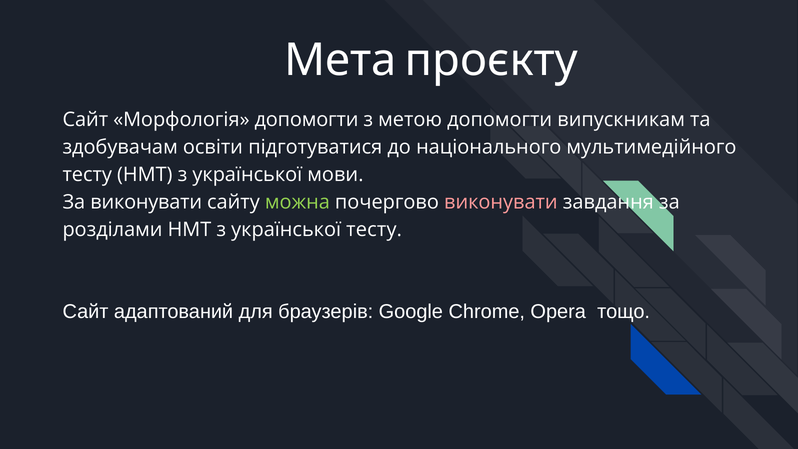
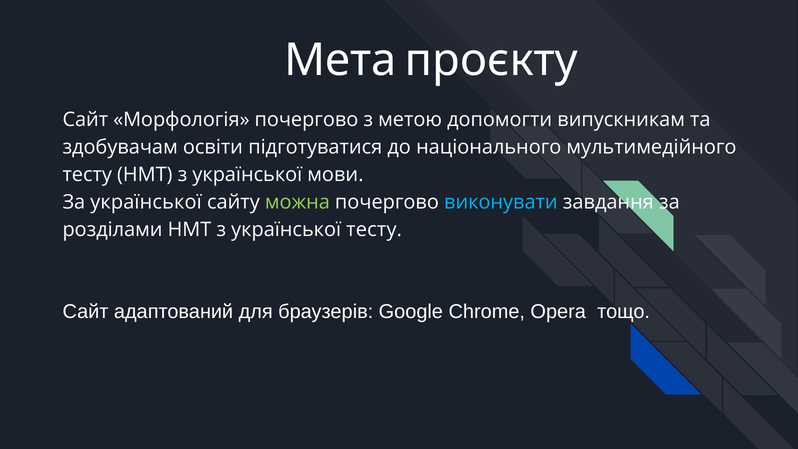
Морфологія допомогти: допомогти -> почергово (306, 120)
За виконувати: виконувати -> української (146, 202)
виконувати colour: pink -> light blue (501, 202)
